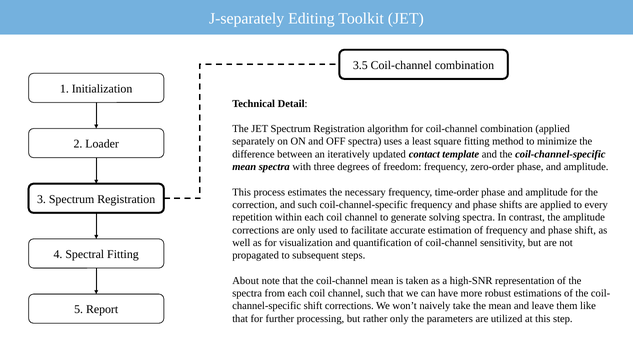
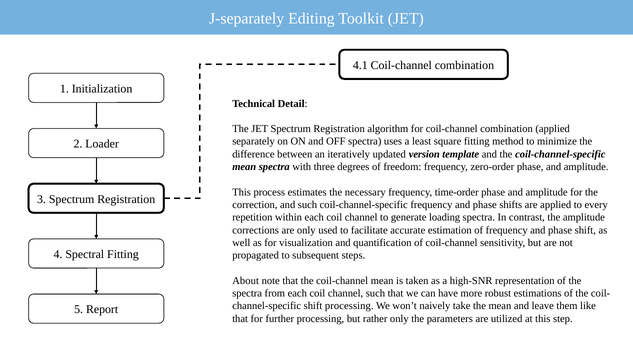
3.5: 3.5 -> 4.1 (360, 65)
contact: contact -> version (424, 154)
solving: solving -> loading (445, 217)
shift corrections: corrections -> processing (349, 306)
